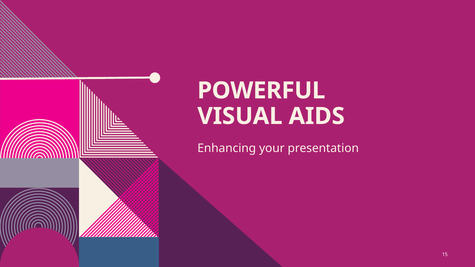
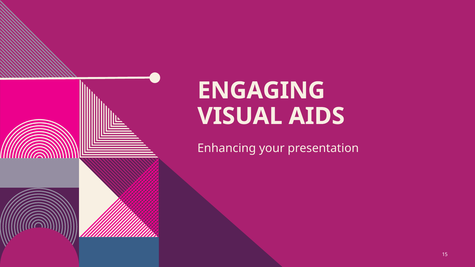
POWERFUL: POWERFUL -> ENGAGING (261, 91)
